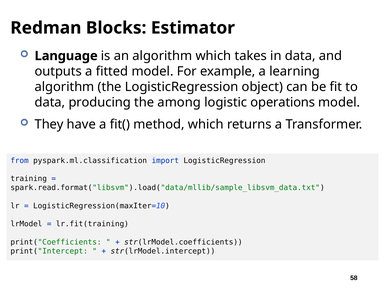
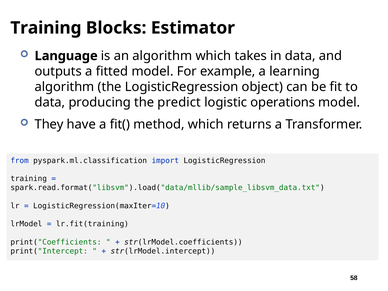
Redman: Redman -> Training (46, 28)
among: among -> predict (179, 102)
